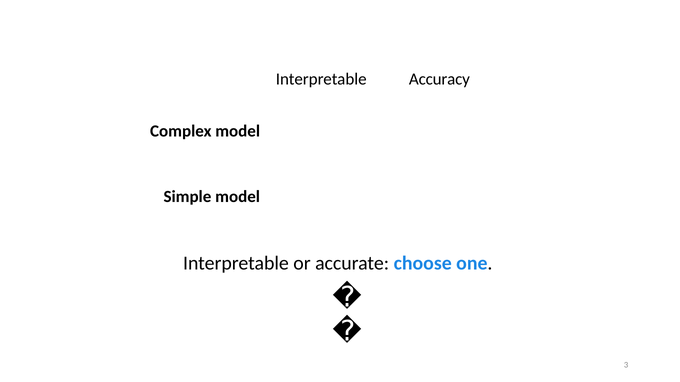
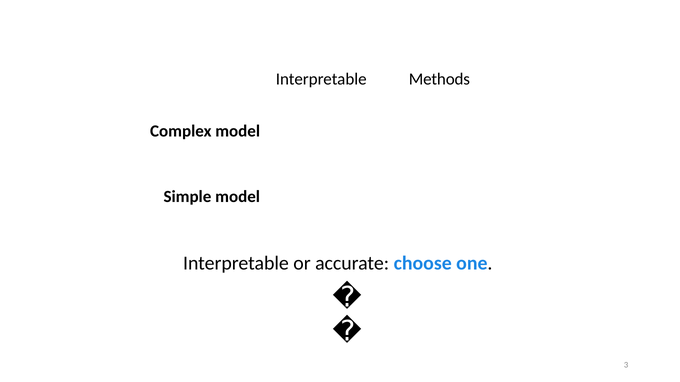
Accuracy: Accuracy -> Methods (439, 79)
